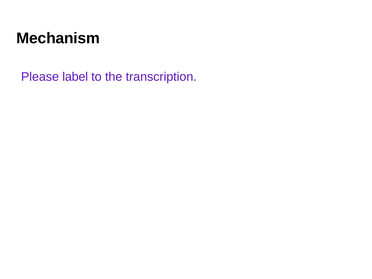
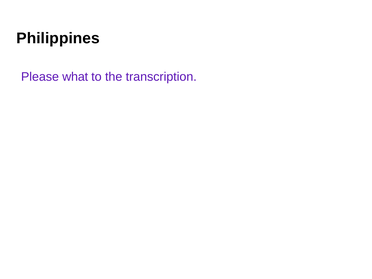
Mechanism: Mechanism -> Philippines (58, 38)
label: label -> what (75, 77)
